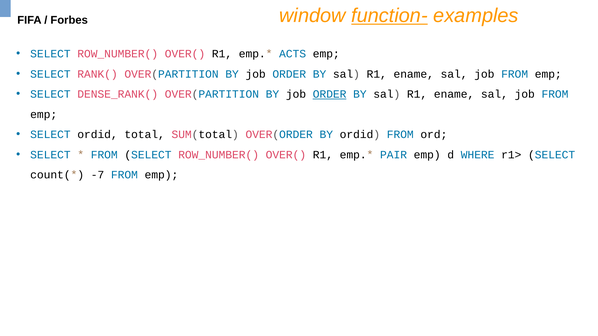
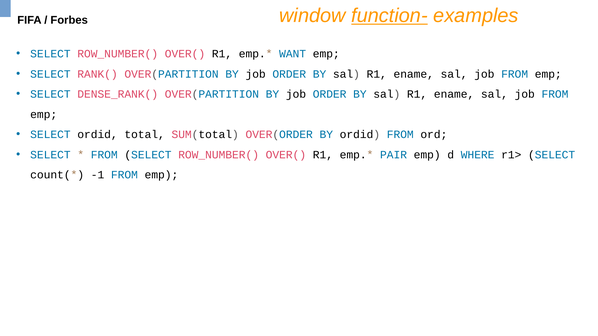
ACTS: ACTS -> WANT (293, 54)
ORDER underline: present -> none (330, 94)
-7: -7 -> -1 (98, 175)
